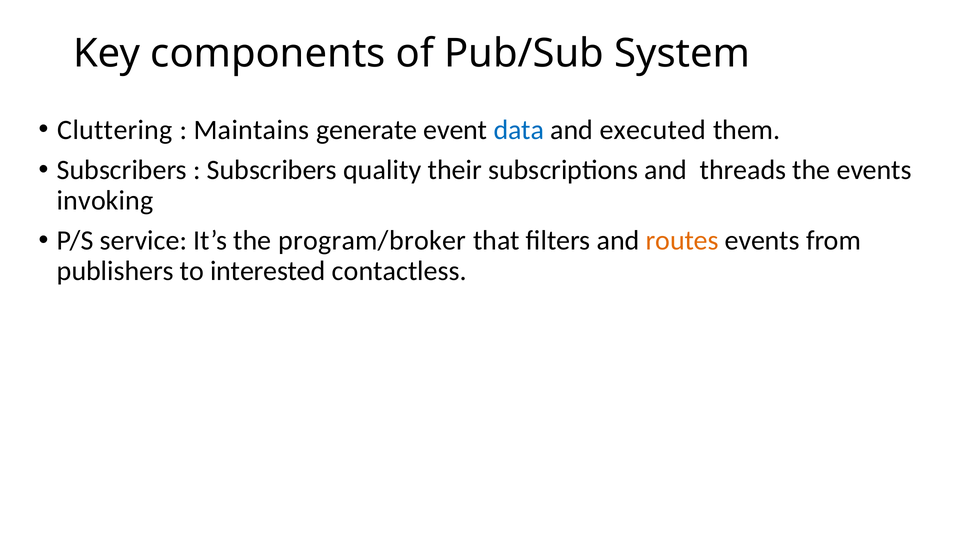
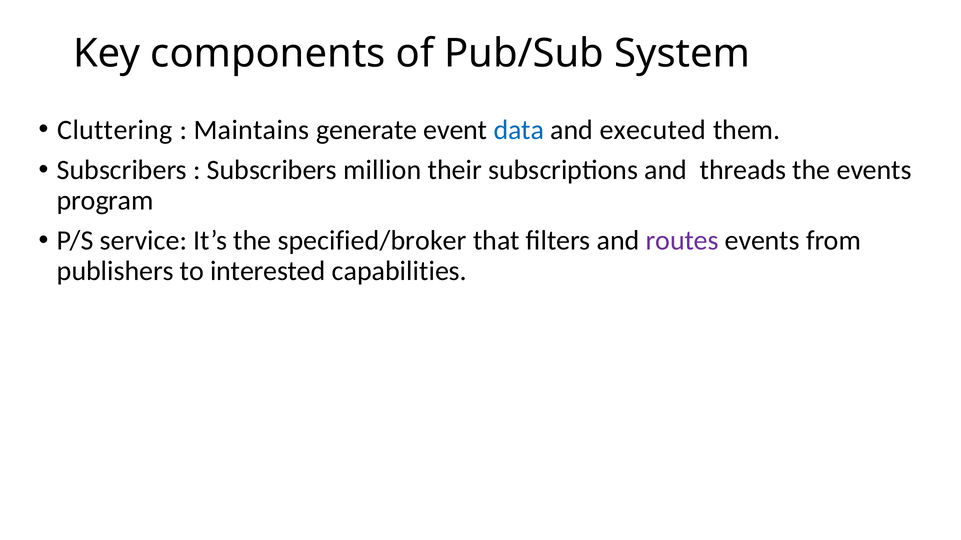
quality: quality -> million (382, 170)
invoking: invoking -> program (105, 201)
program/broker: program/broker -> specified/broker (372, 241)
routes colour: orange -> purple (682, 241)
contactless: contactless -> capabilities (399, 271)
